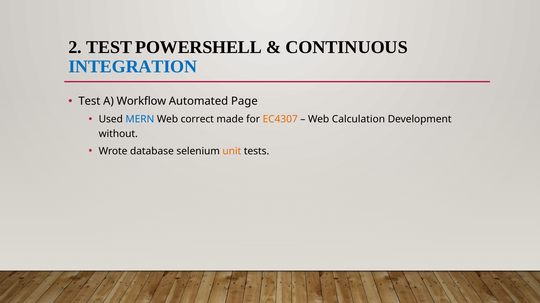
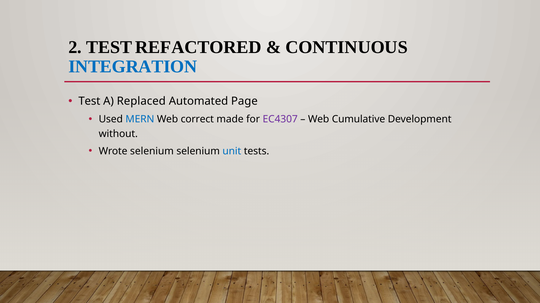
POWERSHELL: POWERSHELL -> REFACTORED (198, 47)
Workflow: Workflow -> Replaced (141, 102)
EC4307 colour: orange -> purple (280, 120)
Calculation: Calculation -> Cumulative (359, 120)
Wrote database: database -> selenium (152, 151)
unit colour: orange -> blue (232, 151)
